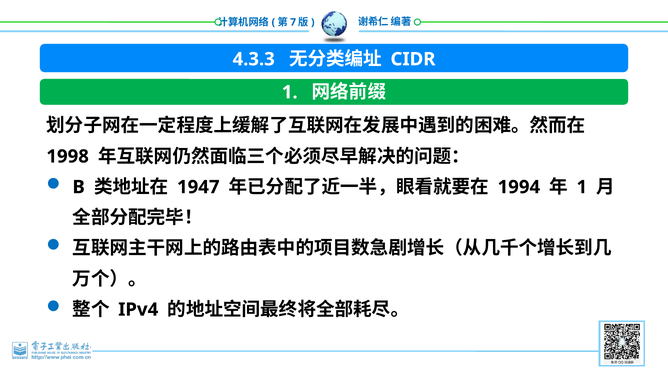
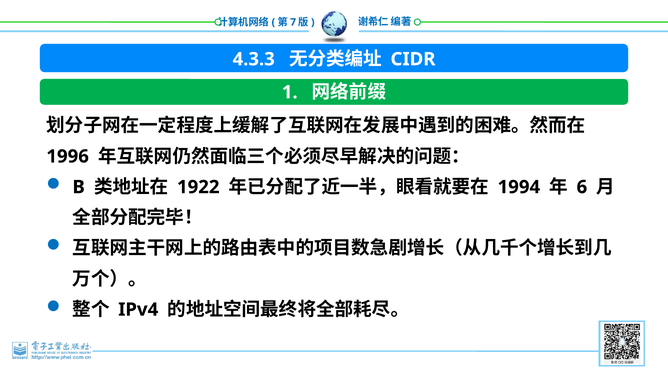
1998: 1998 -> 1996 (68, 156)
1947: 1947 -> 1922 (198, 187)
1: 1 -> 6 (582, 187)
